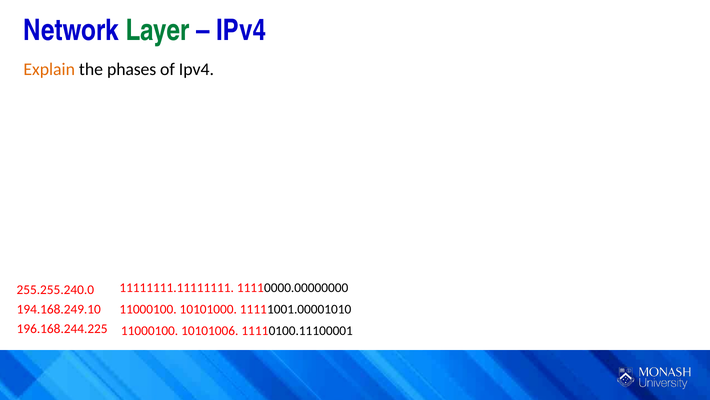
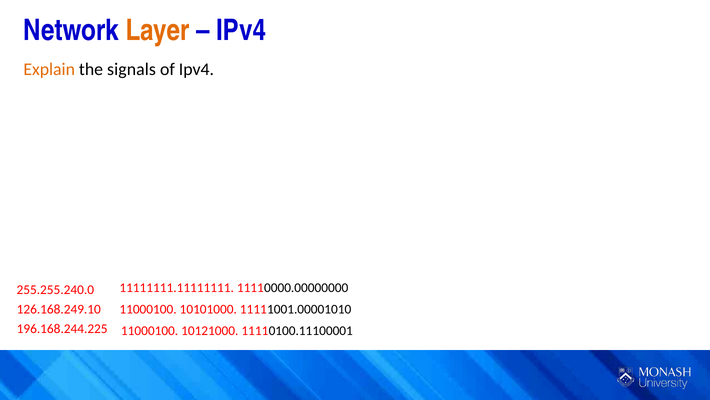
Layer colour: green -> orange (158, 30)
phases: phases -> signals (132, 69)
194.168.249.10: 194.168.249.10 -> 126.168.249.10 (59, 309)
10101006: 10101006 -> 10121000 (210, 330)
